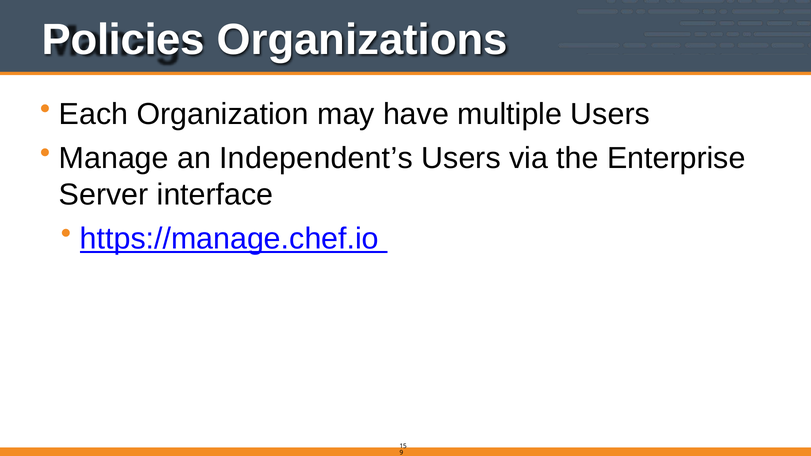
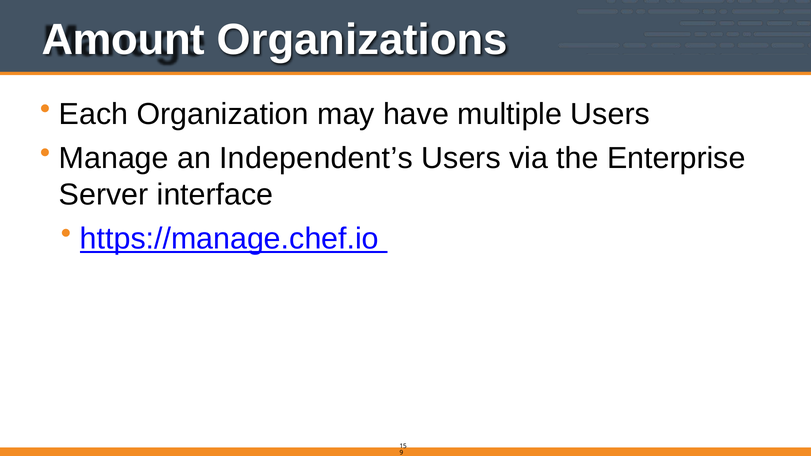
Policies: Policies -> Amount (123, 40)
